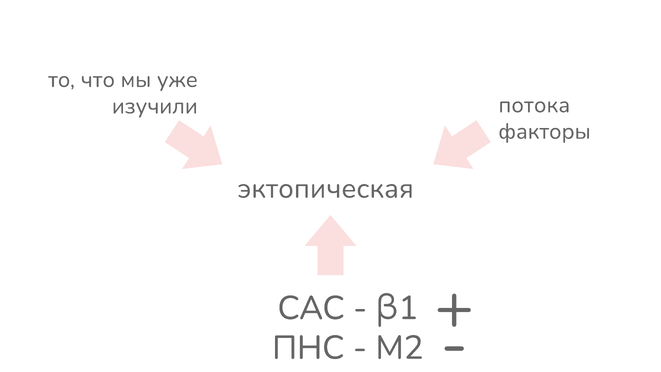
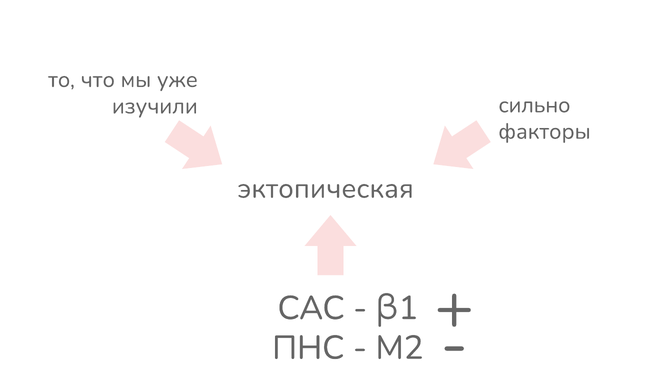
потока: потока -> сильно (534, 105)
